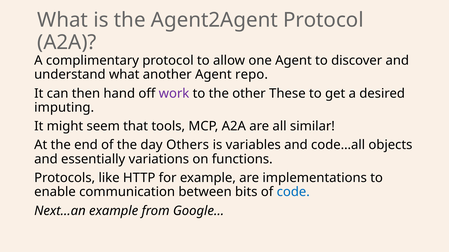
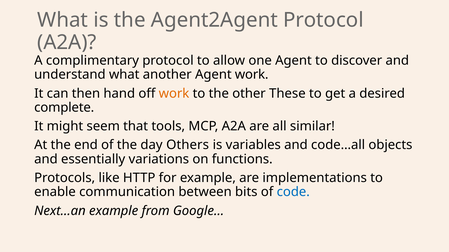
Agent repo: repo -> work (252, 75)
work colour: purple -> orange (174, 94)
imputing: imputing -> complete (64, 108)
